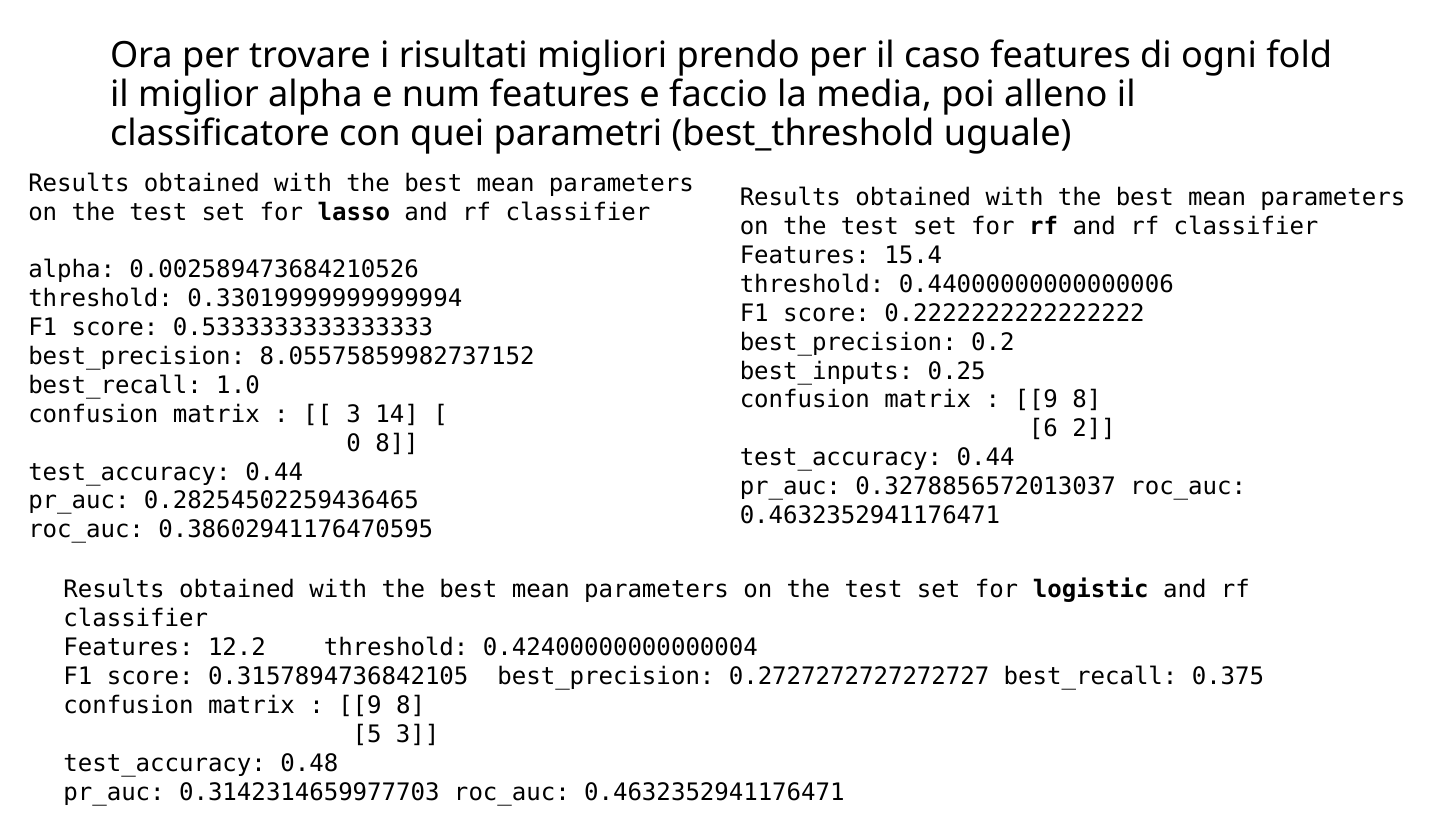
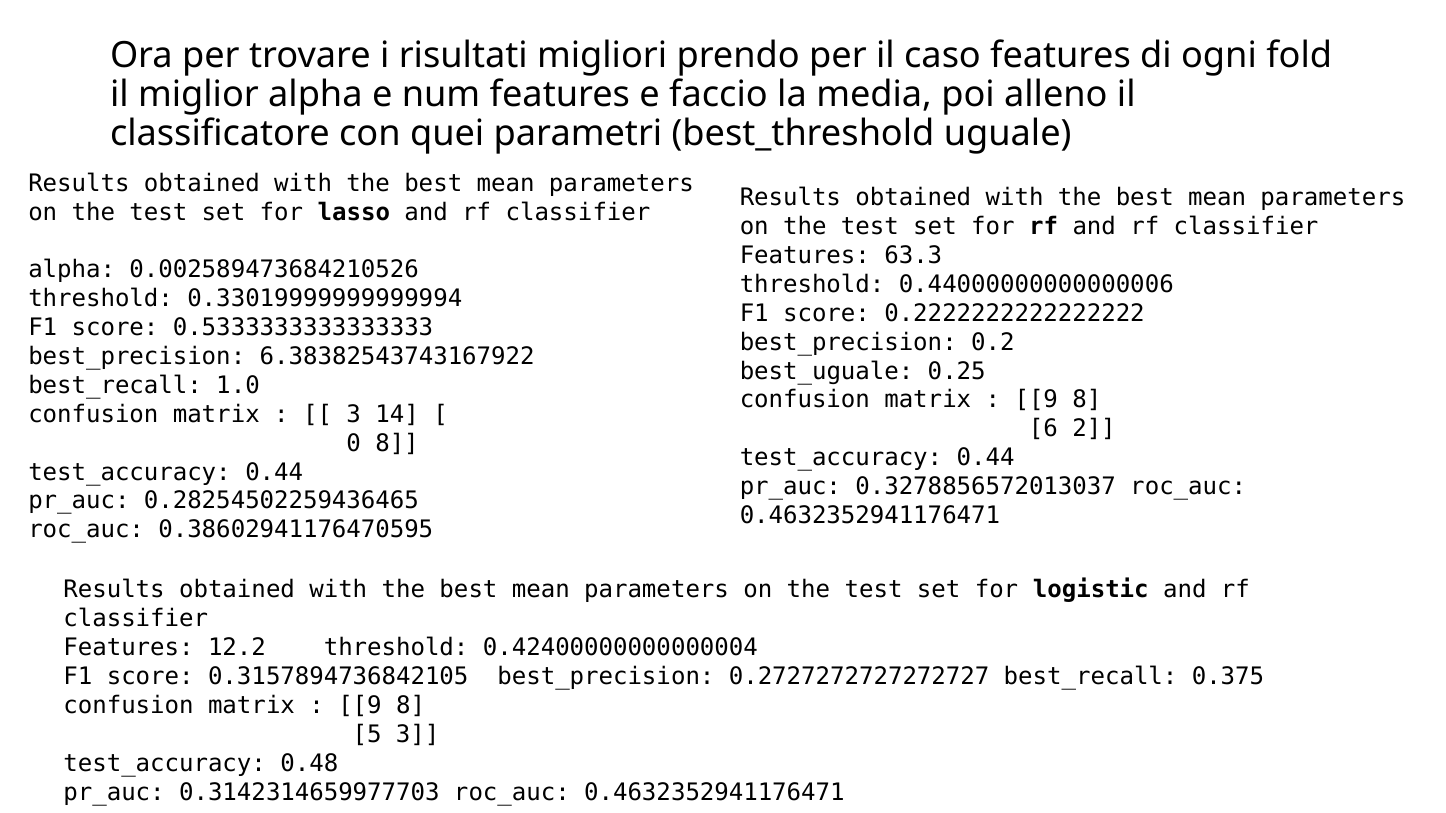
15.4: 15.4 -> 63.3 (913, 256)
8.05575859982737152: 8.05575859982737152 -> 6.38382543743167922 (397, 357)
best_inputs: best_inputs -> best_uguale (827, 371)
